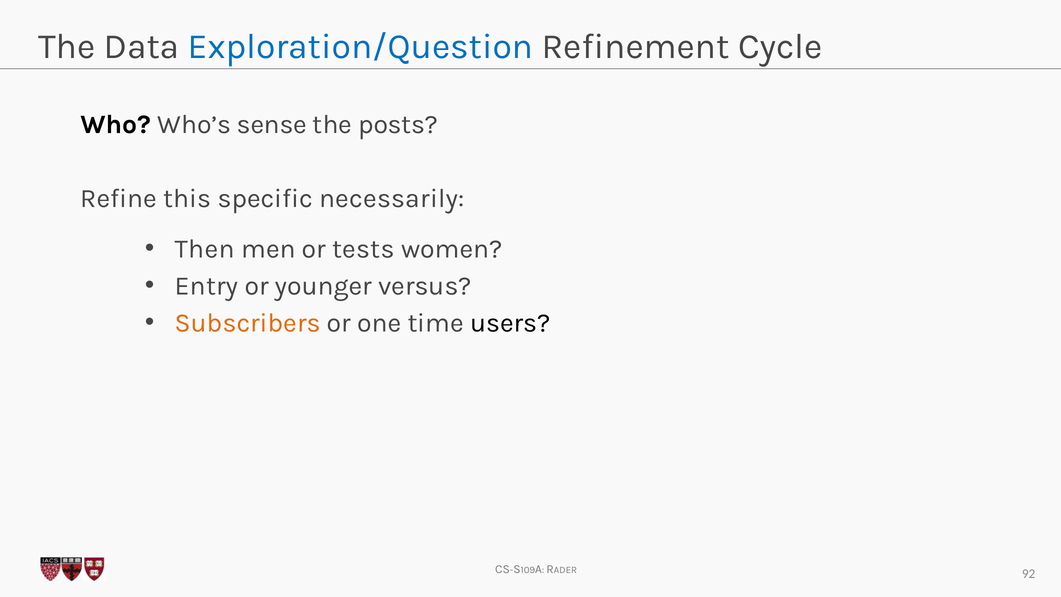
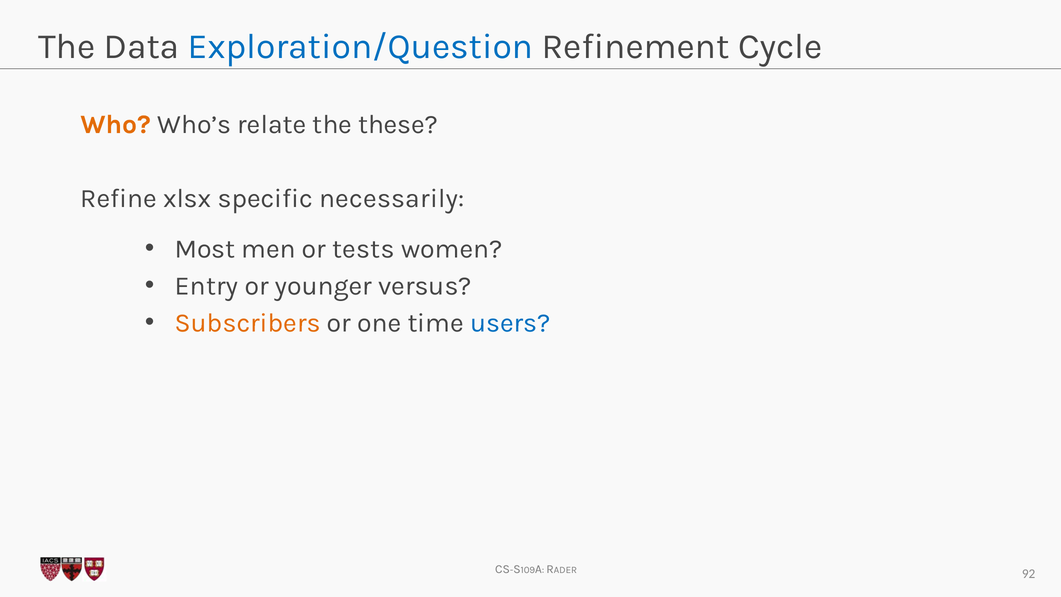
Who colour: black -> orange (116, 124)
sense: sense -> relate (272, 124)
posts: posts -> these (398, 124)
this: this -> xlsx (187, 198)
Then: Then -> Most (205, 249)
users colour: black -> blue (510, 323)
